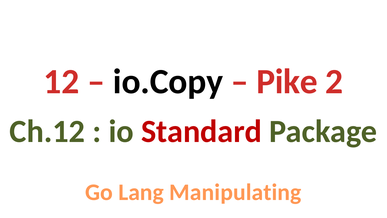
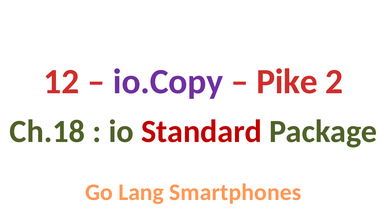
io.Copy colour: black -> purple (168, 82)
Ch.12: Ch.12 -> Ch.18 (47, 131)
Manipulating: Manipulating -> Smartphones (235, 192)
